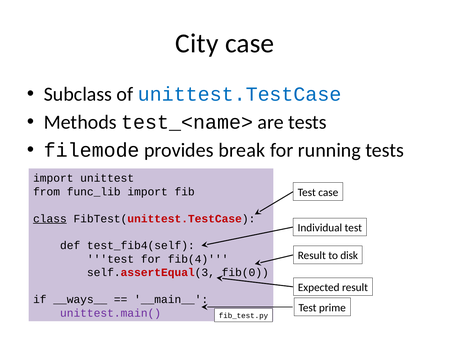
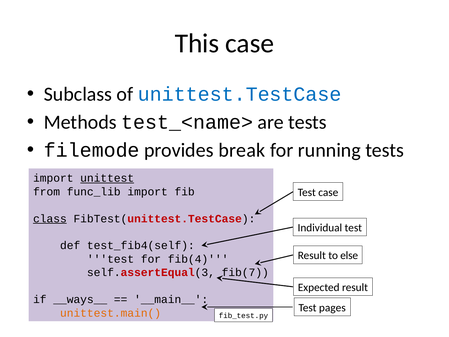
City: City -> This (197, 43)
unittest underline: none -> present (107, 178)
disk: disk -> else (349, 255)
fib(0: fib(0 -> fib(7 (245, 272)
prime: prime -> pages (332, 307)
unittest.main( colour: purple -> orange (111, 313)
